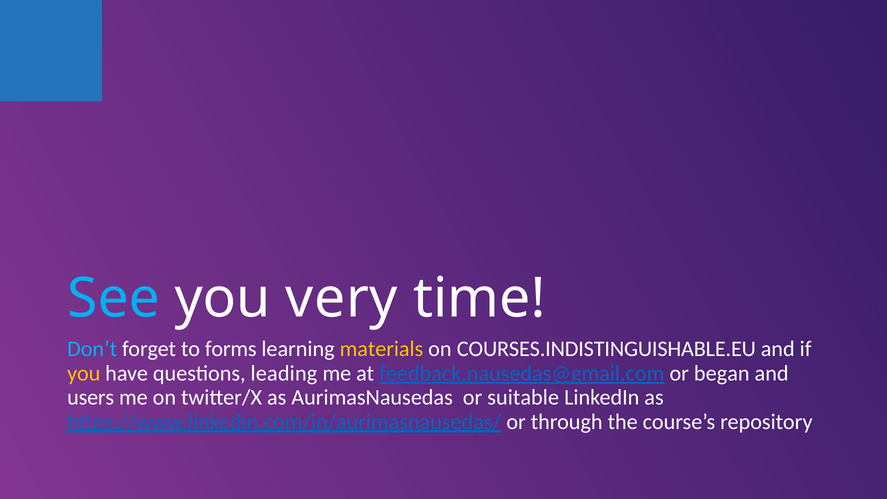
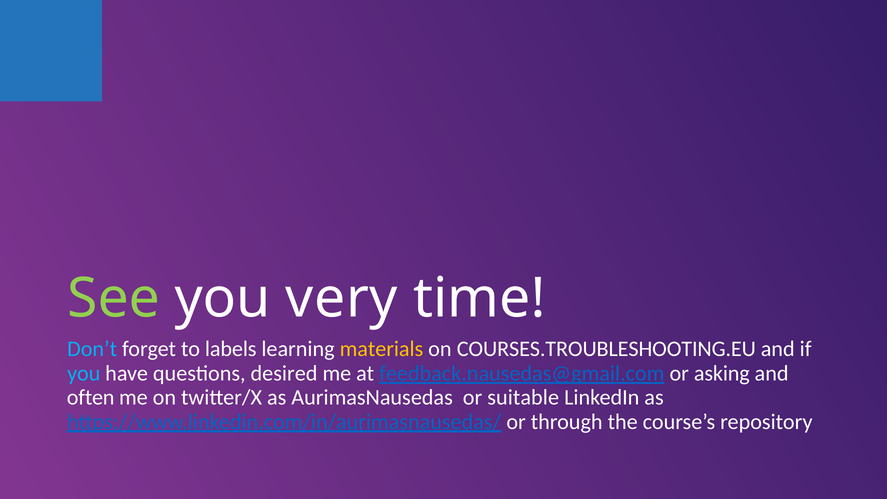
See colour: light blue -> light green (114, 298)
forms: forms -> labels (231, 349)
COURSES.INDISTINGUISHABLE.EU: COURSES.INDISTINGUISHABLE.EU -> COURSES.TROUBLESHOOTING.EU (606, 349)
you colour: yellow -> light blue (84, 373)
leading: leading -> desired (284, 373)
began: began -> asking (722, 373)
users: users -> often (91, 397)
